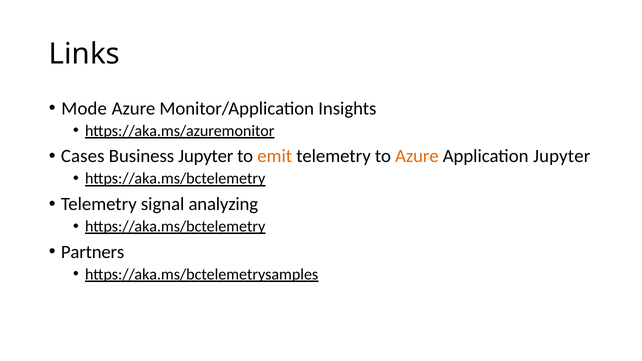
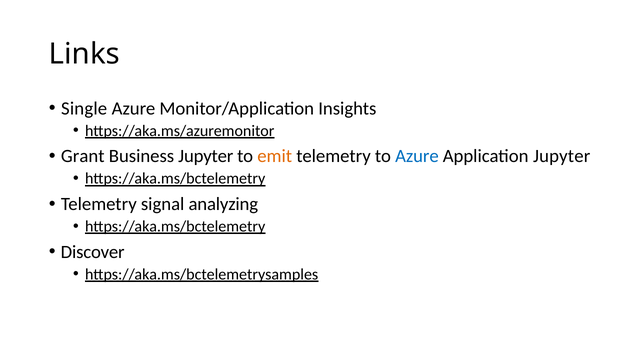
Mode: Mode -> Single (84, 109)
Cases: Cases -> Grant (83, 156)
Azure colour: orange -> blue (417, 156)
Partners: Partners -> Discover (93, 252)
